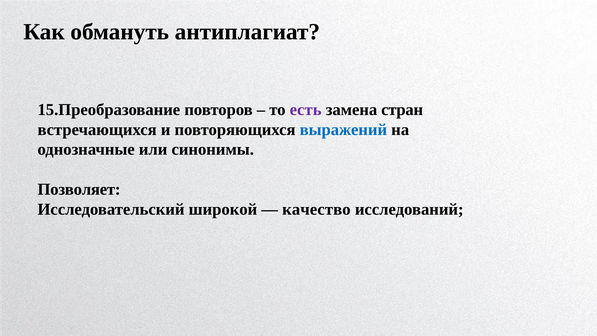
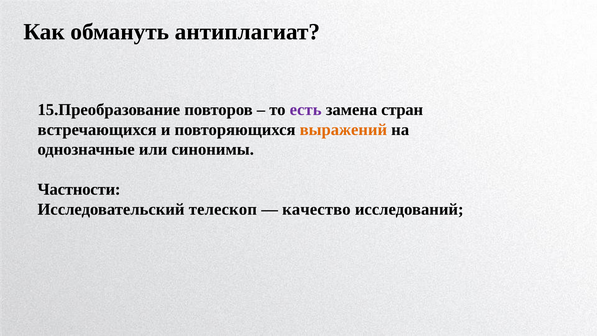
выражений colour: blue -> orange (343, 130)
Позволяет: Позволяет -> Частности (79, 189)
широкой: широкой -> телескоп (223, 209)
